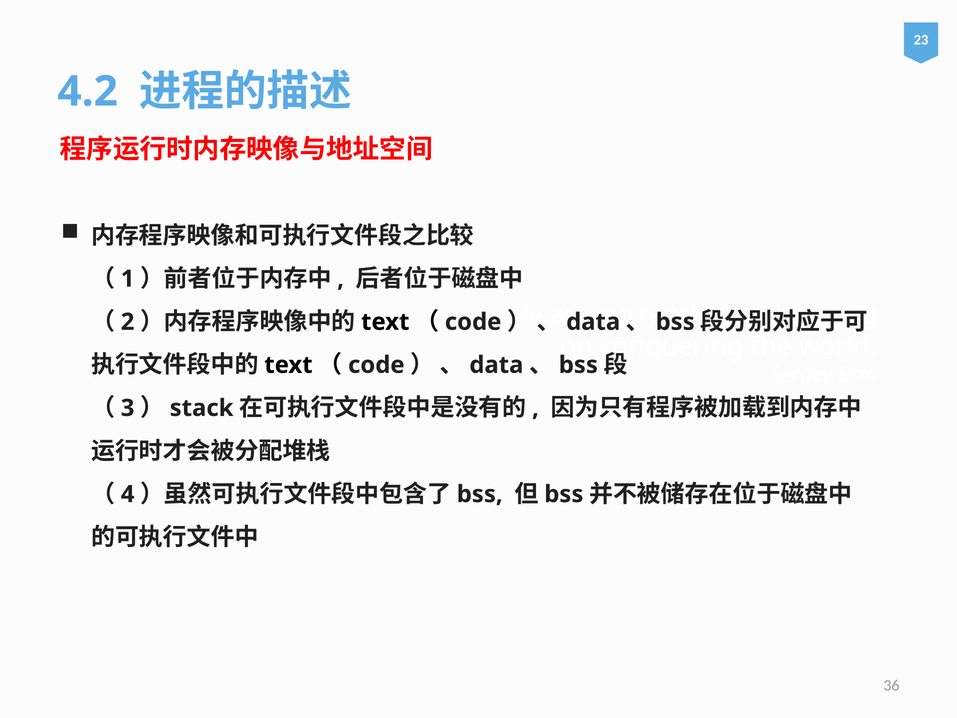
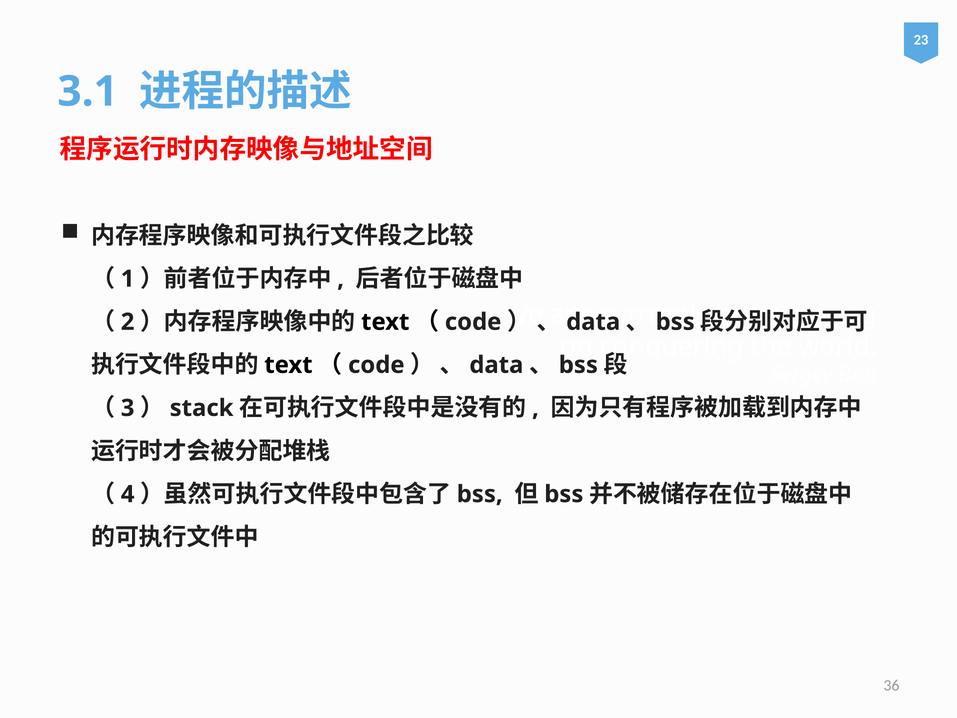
4.2: 4.2 -> 3.1 (88, 92)
